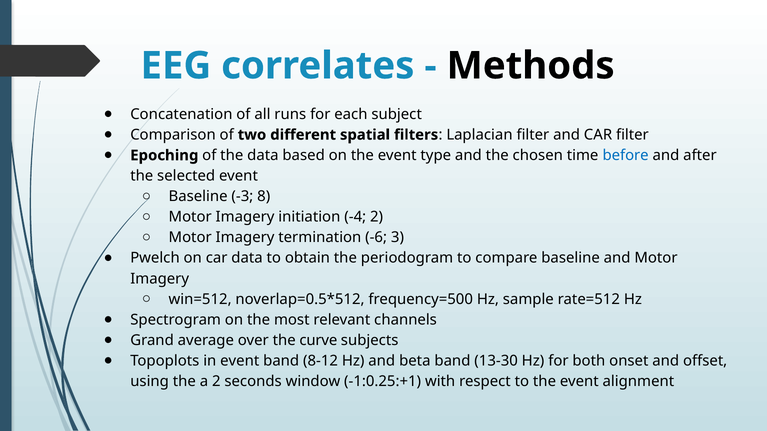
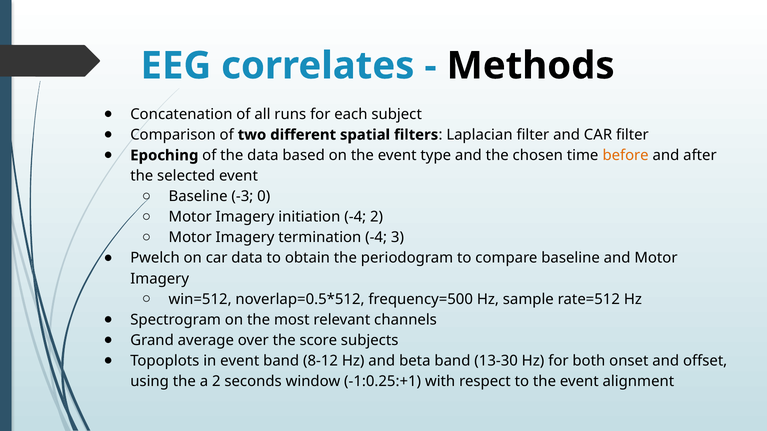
before colour: blue -> orange (626, 156)
8: 8 -> 0 (264, 197)
termination -6: -6 -> -4 (376, 238)
curve: curve -> score (318, 341)
